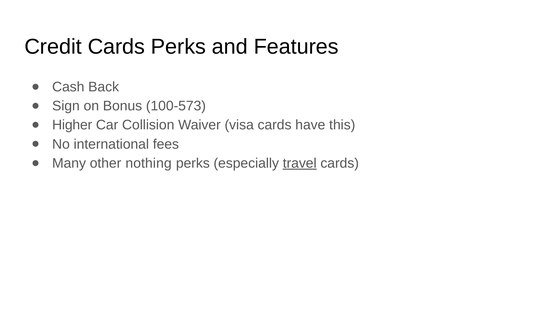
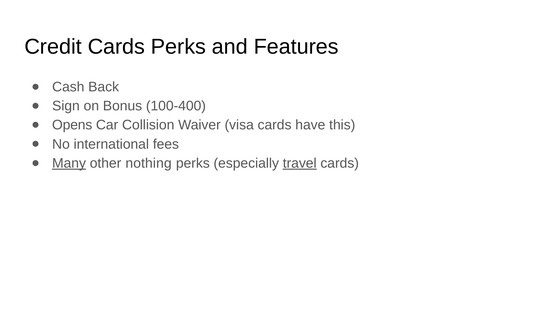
100-573: 100-573 -> 100-400 (176, 106)
Higher: Higher -> Opens (72, 125)
Many underline: none -> present (69, 164)
